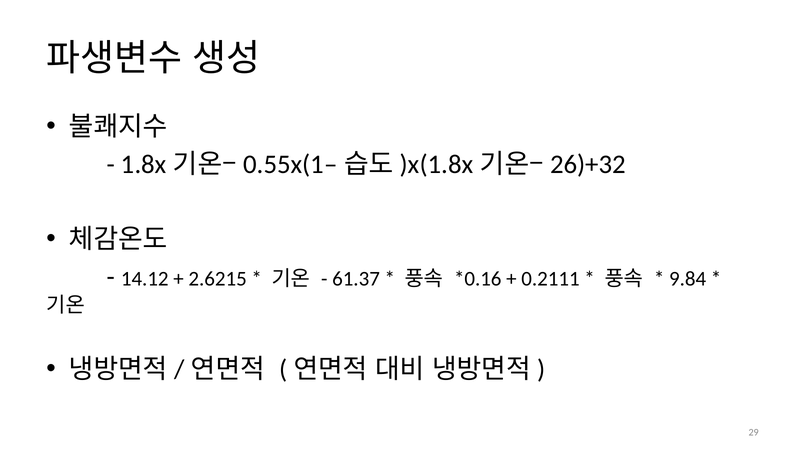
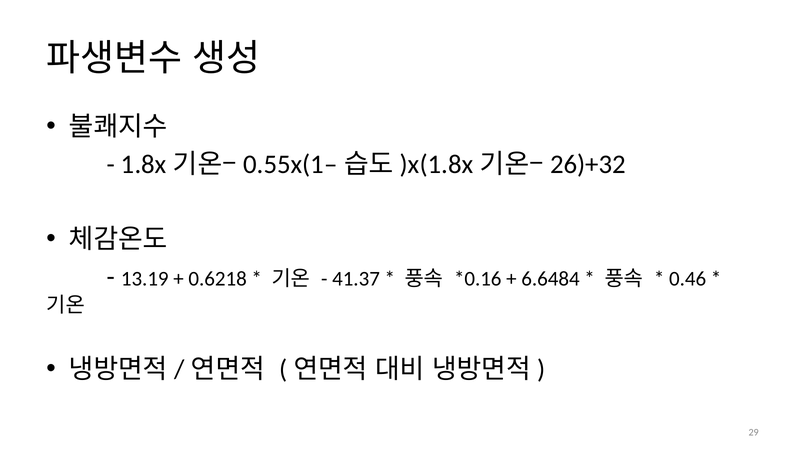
14.12: 14.12 -> 13.19 (145, 279)
2.6215: 2.6215 -> 0.6218 (218, 279)
61.37: 61.37 -> 41.37 (356, 279)
0.2111: 0.2111 -> 6.6484 (550, 279)
9.84: 9.84 -> 0.46 (688, 279)
